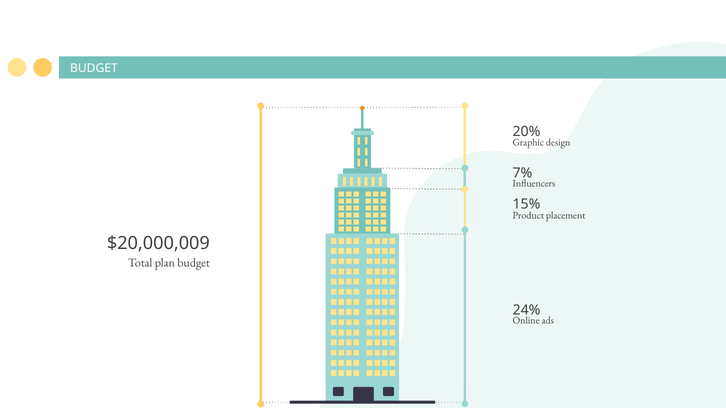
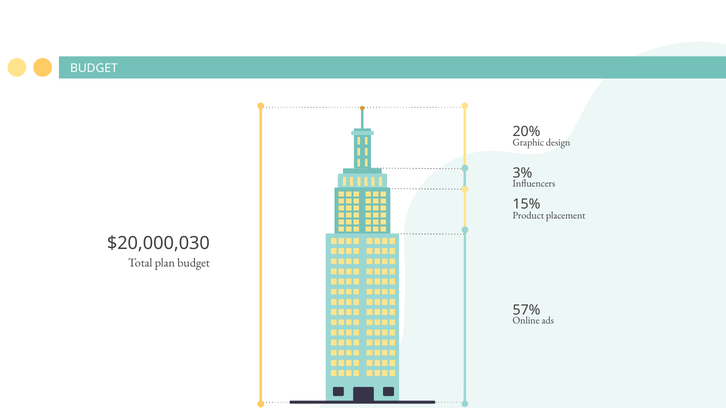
7%: 7% -> 3% (522, 173)
$20,000,009: $20,000,009 -> $20,000,030 (158, 244)
24%: 24% -> 57% (526, 310)
